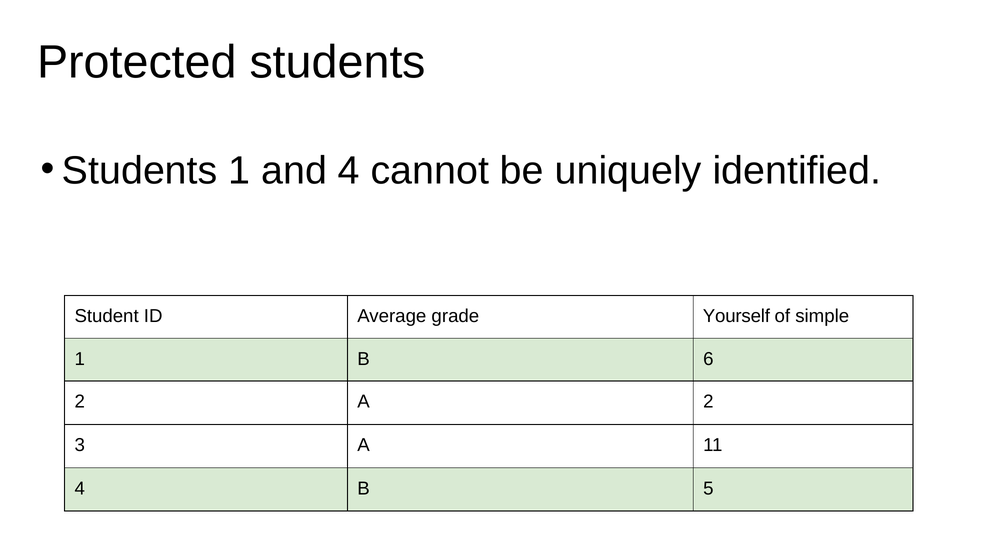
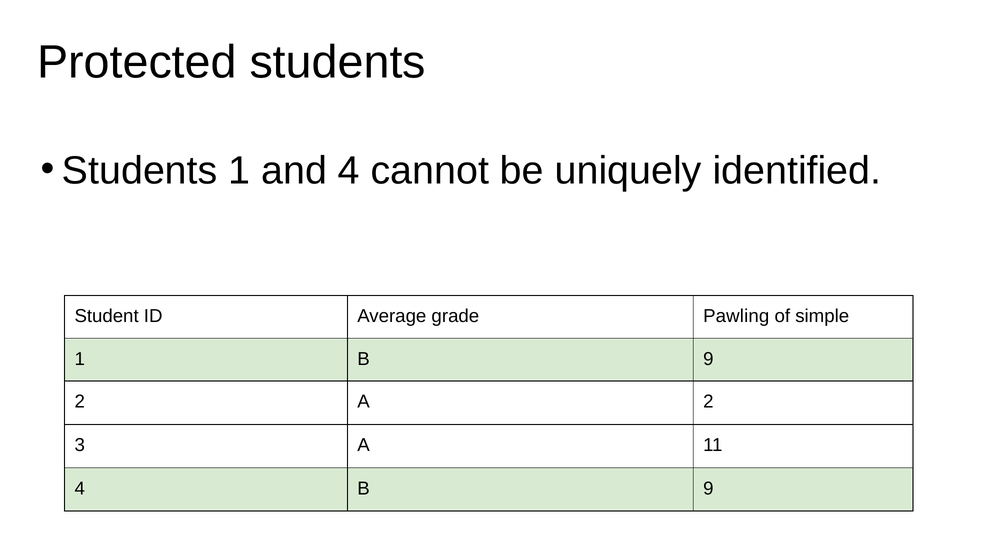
Yourself: Yourself -> Pawling (736, 316)
1 B 6: 6 -> 9 (708, 359)
4 B 5: 5 -> 9 (708, 488)
